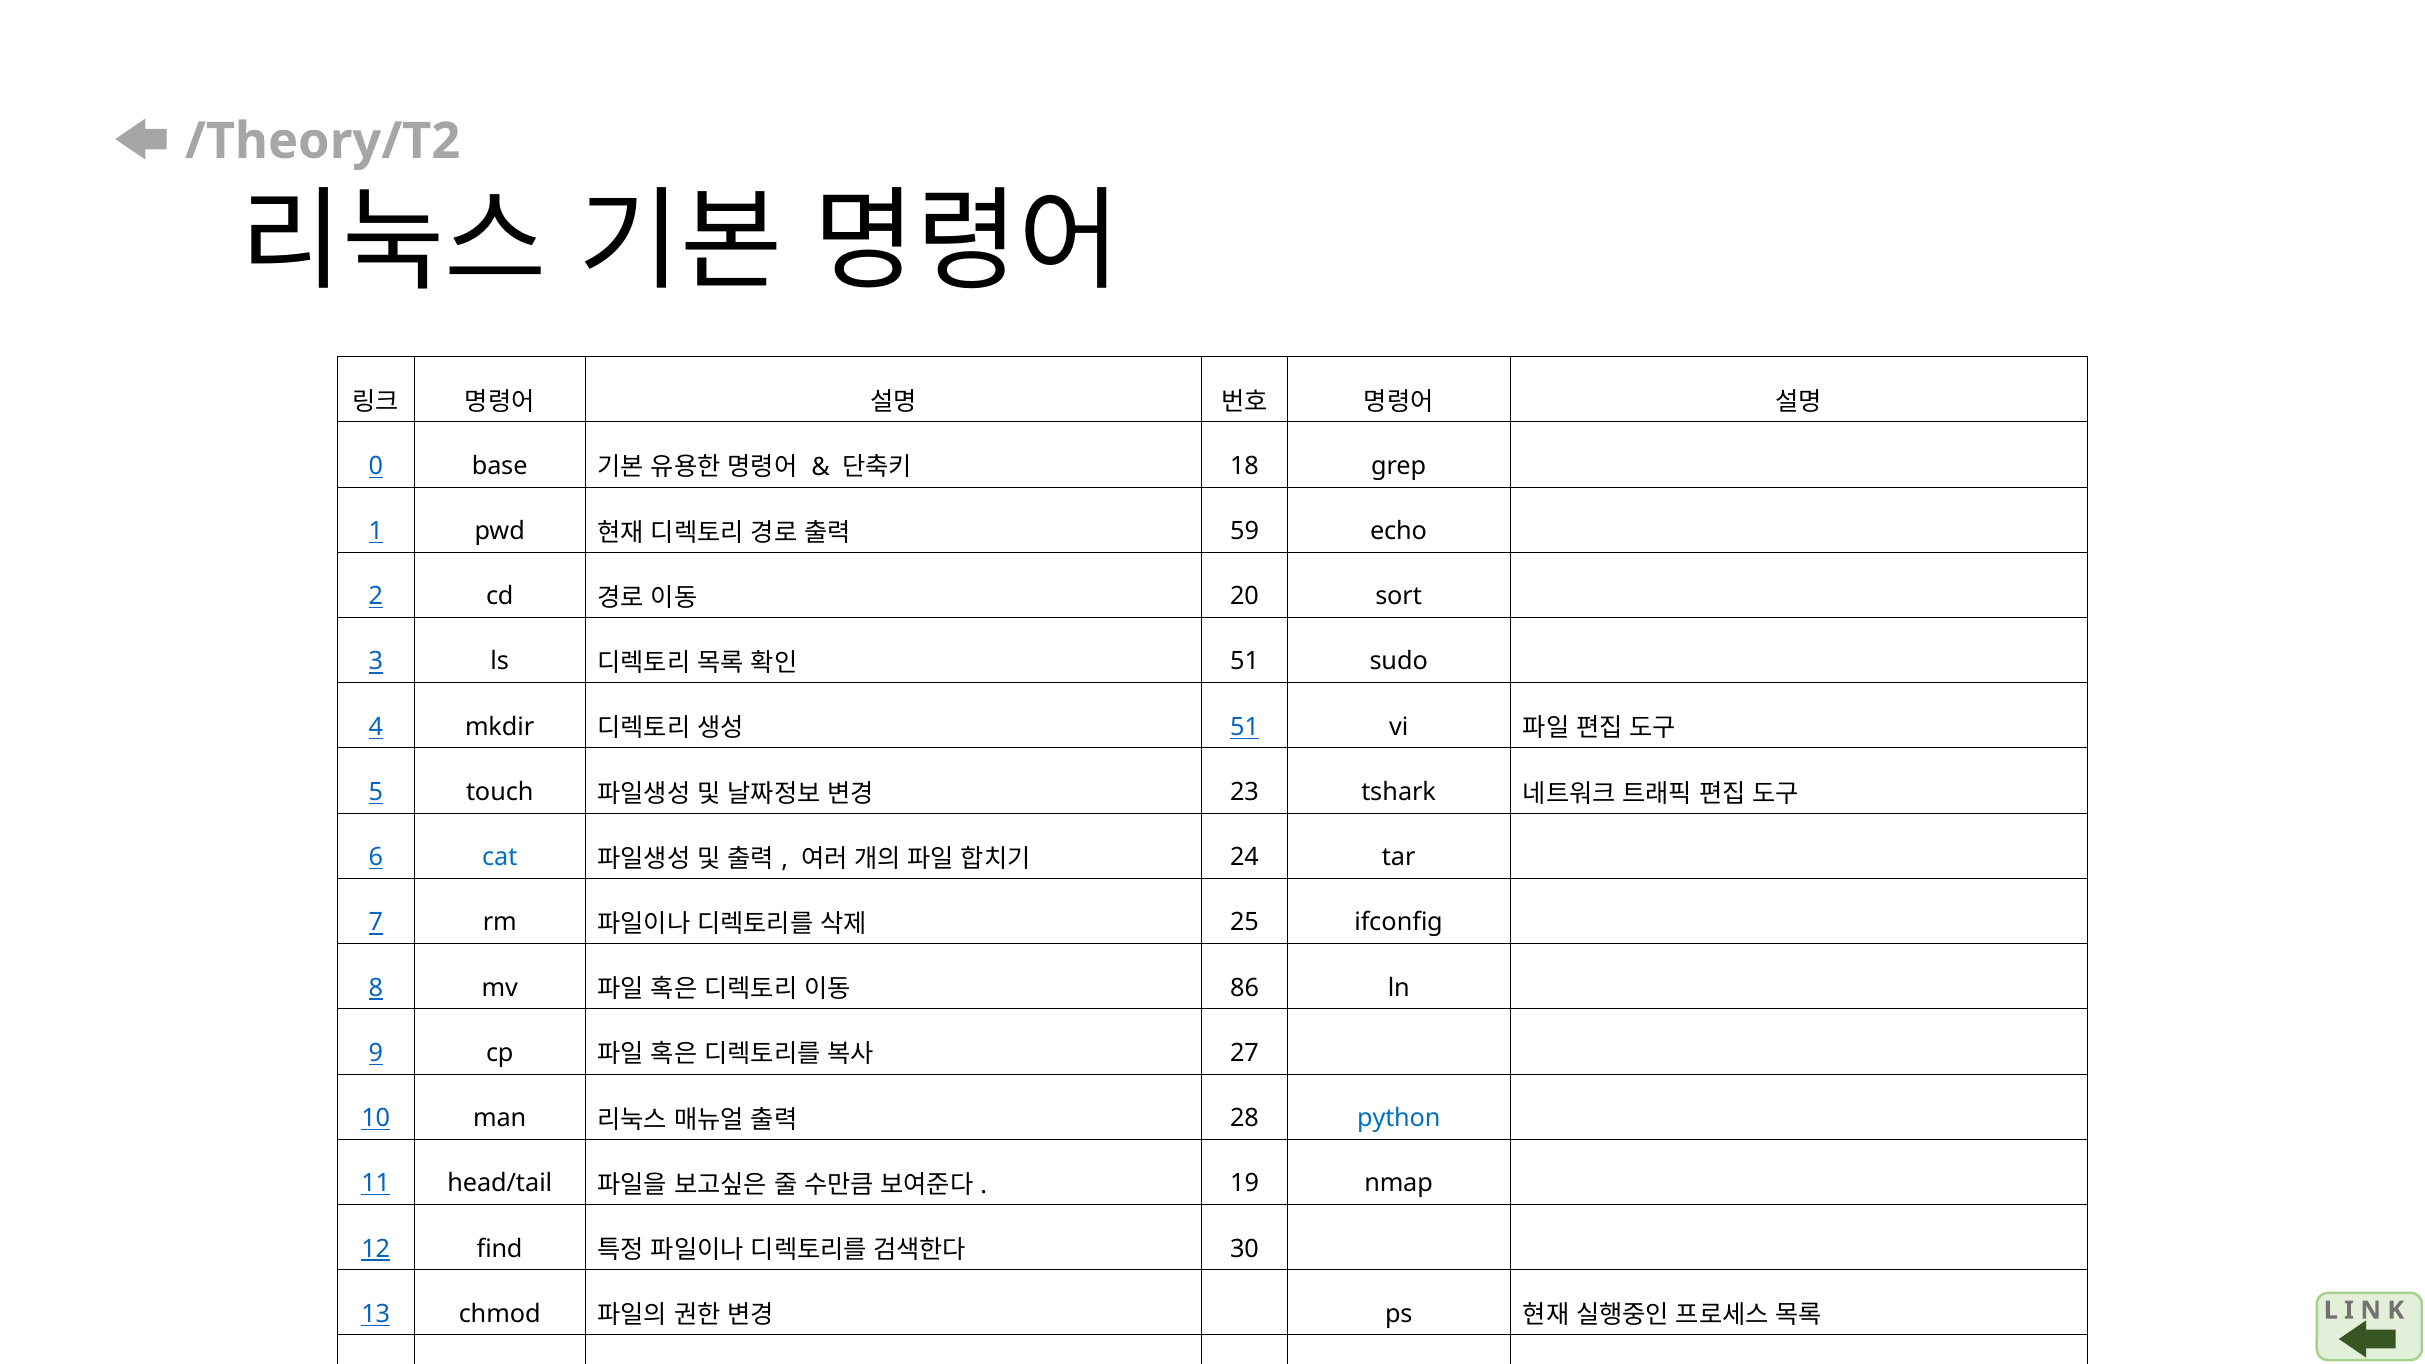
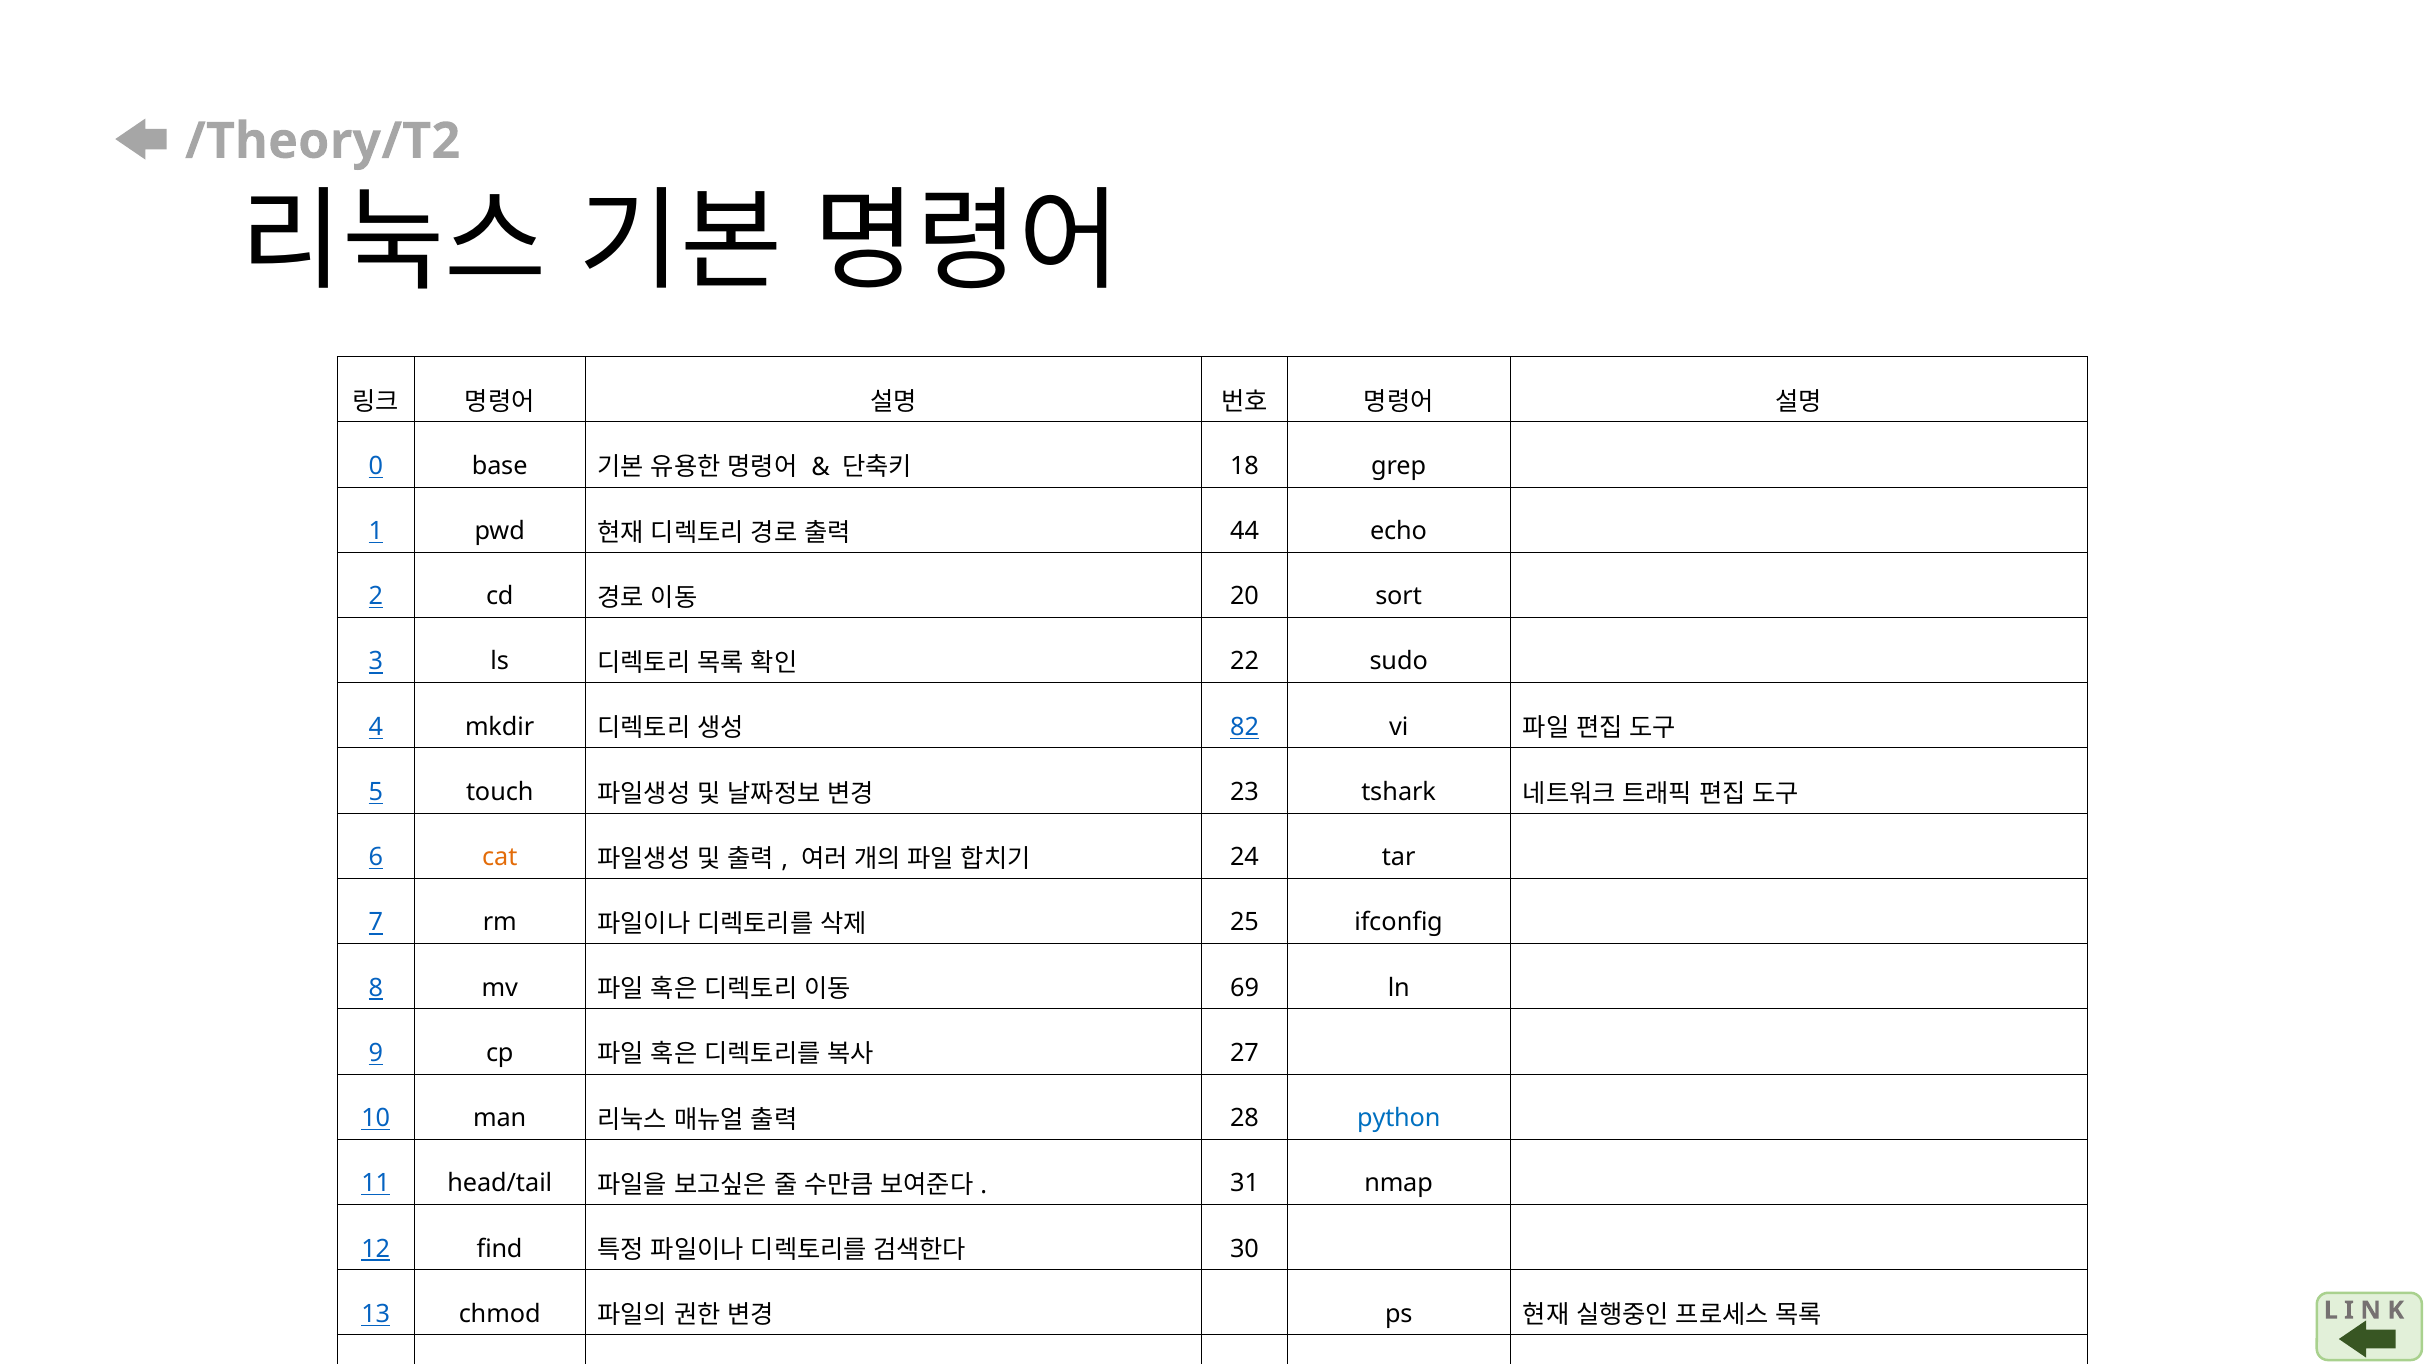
59: 59 -> 44 (1245, 531)
51: 51 -> 22 (1245, 662)
51: 51 -> 82 (1245, 727)
cat colour: blue -> orange (500, 857)
86: 86 -> 69 (1245, 988)
19: 19 -> 31 (1245, 1184)
